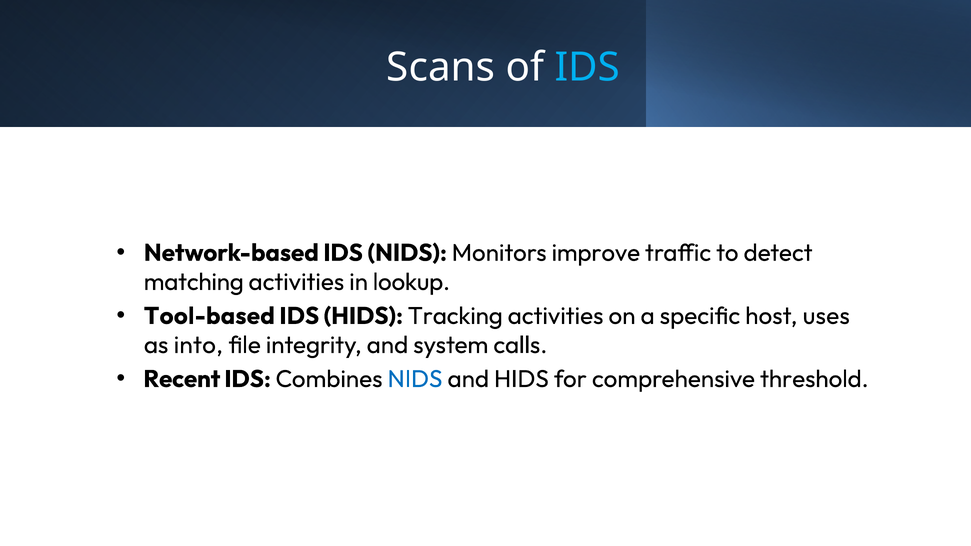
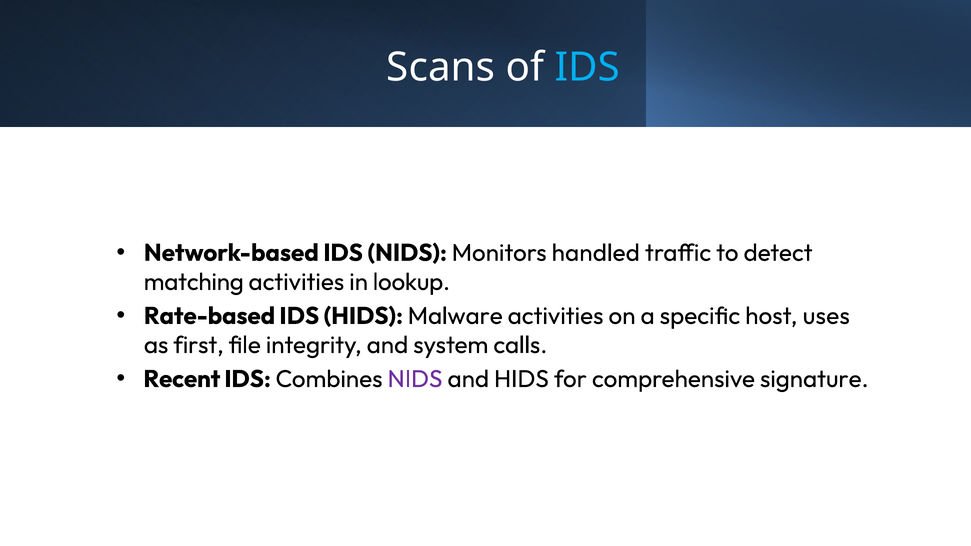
improve: improve -> handled (596, 253)
Tool-based: Tool-based -> Rate-based (209, 316)
Tracking: Tracking -> Malware (455, 316)
into: into -> first (199, 345)
NIDS colour: blue -> purple (415, 379)
threshold: threshold -> signature (814, 379)
